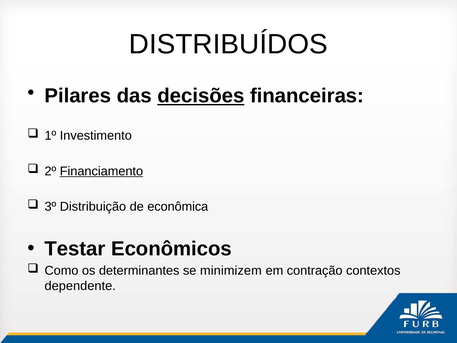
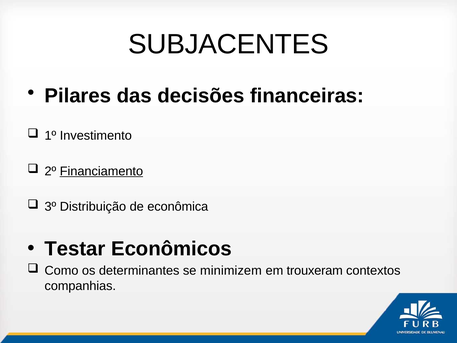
DISTRIBUÍDOS: DISTRIBUÍDOS -> SUBJACENTES (228, 44)
decisões underline: present -> none (201, 96)
contração: contração -> trouxeram (315, 271)
dependente: dependente -> companhias (80, 286)
